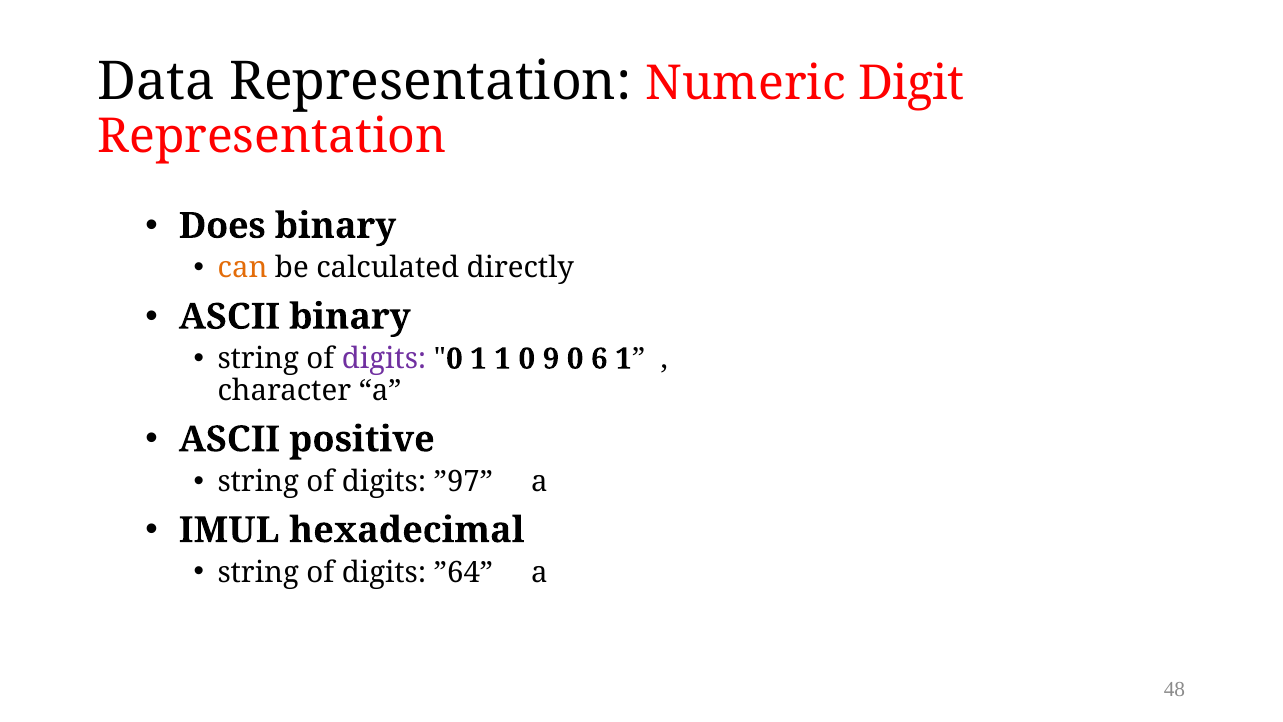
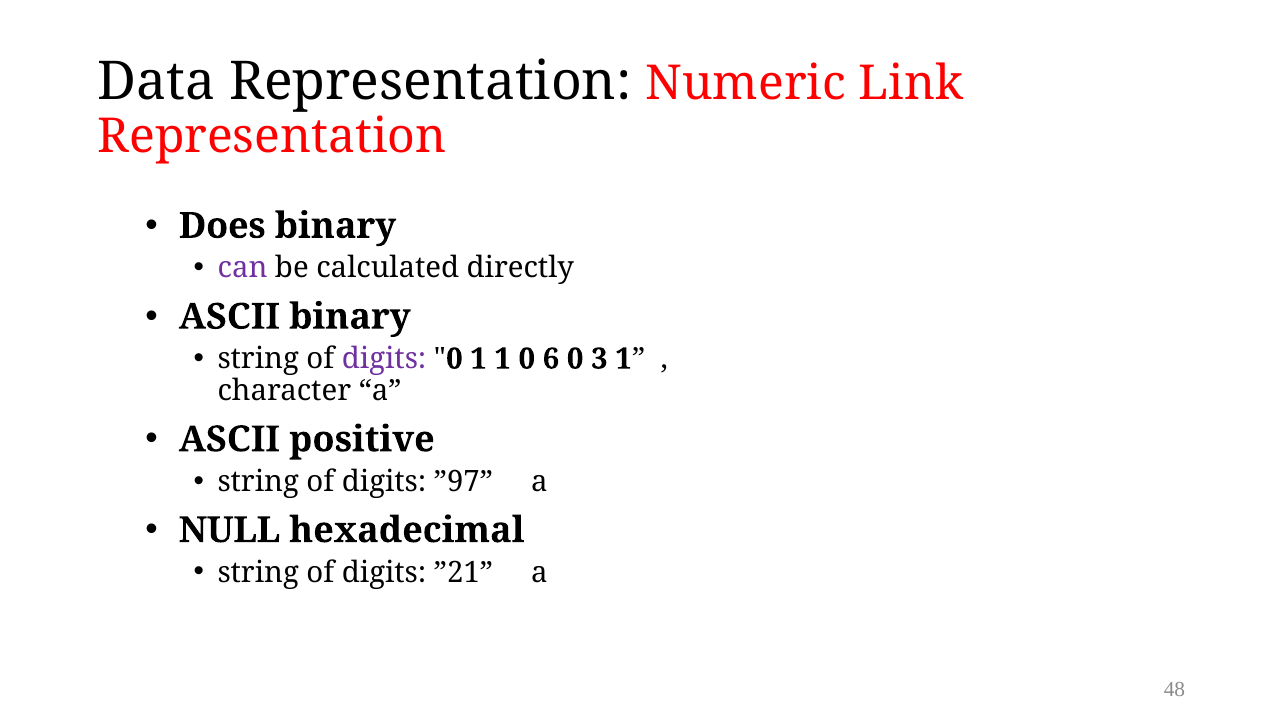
Digit: Digit -> Link (911, 84)
can colour: orange -> purple (243, 268)
9: 9 -> 6 (551, 359)
6: 6 -> 3 (599, 359)
IMUL: IMUL -> NULL (229, 530)
”64: ”64 -> ”21 (464, 572)
